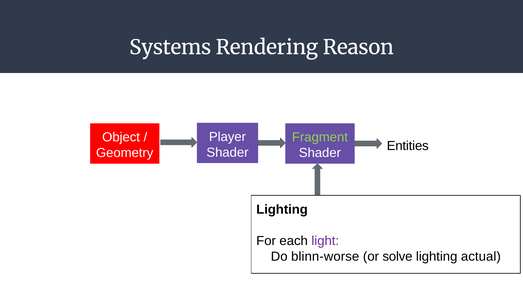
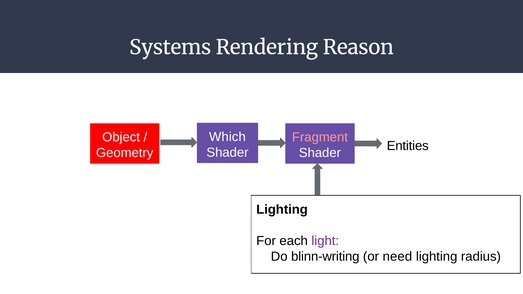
Player: Player -> Which (227, 137)
Fragment colour: light green -> pink (320, 137)
blinn-worse: blinn-worse -> blinn-writing (325, 257)
solve: solve -> need (397, 257)
actual: actual -> radius (481, 257)
